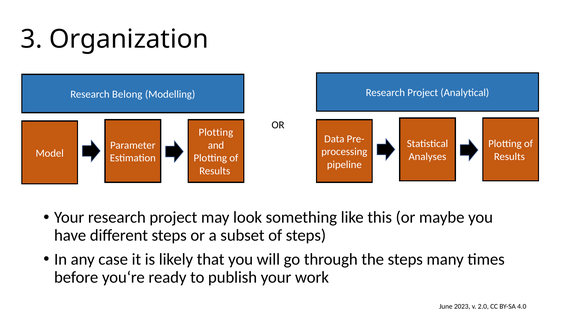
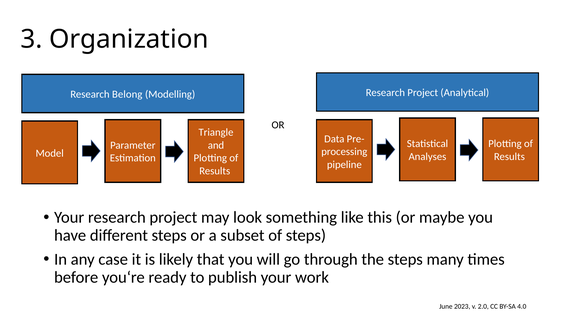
Plotting: Plotting -> Triangle (216, 132)
